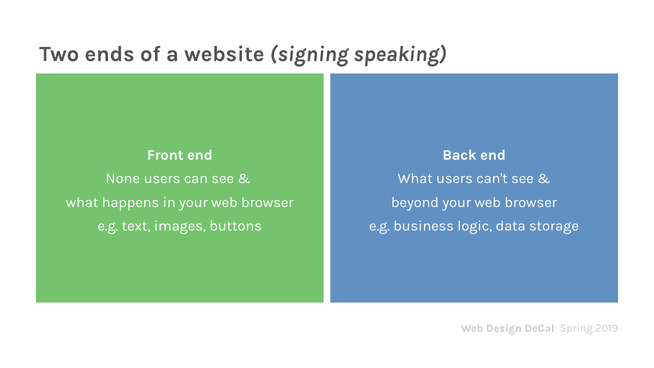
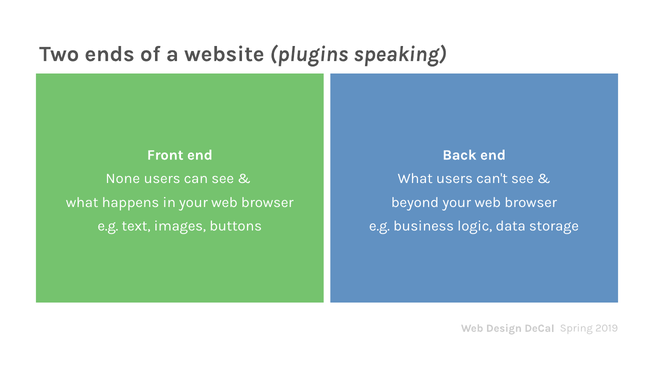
signing: signing -> plugins (309, 54)
